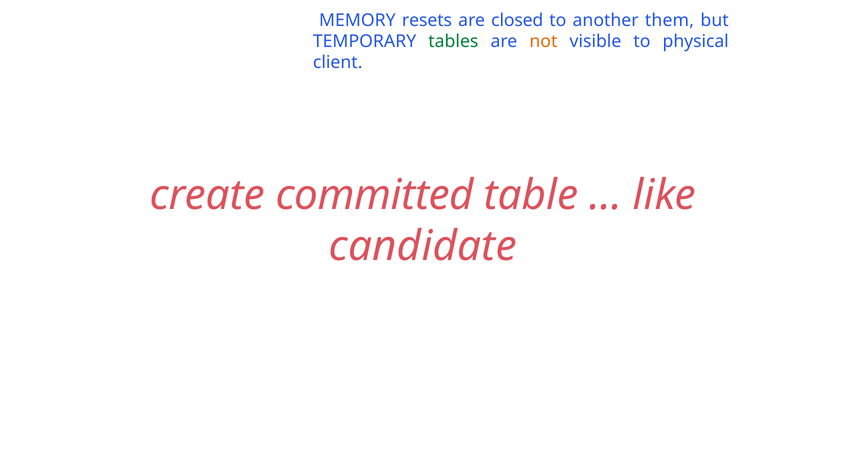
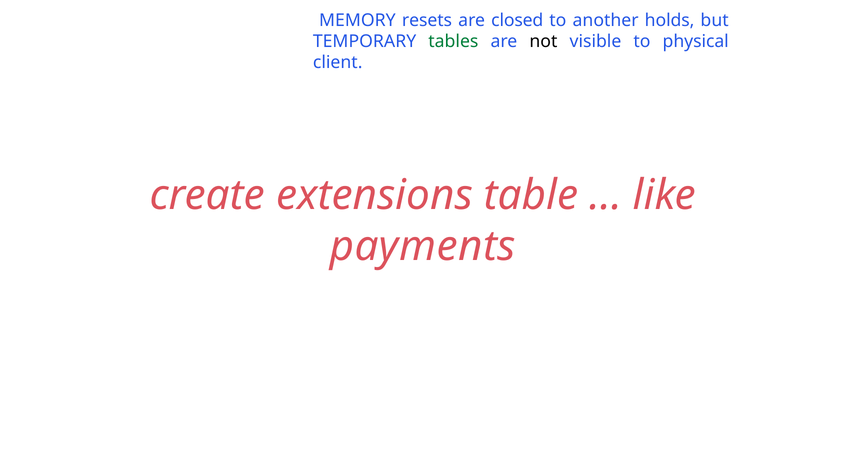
them: them -> holds (670, 20)
not colour: orange -> black (543, 41)
committed: committed -> extensions (374, 195)
candidate: candidate -> payments (423, 246)
